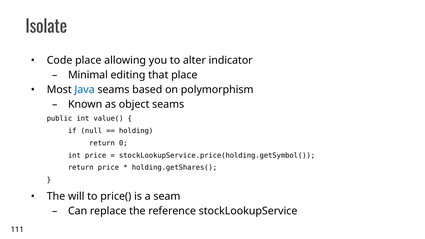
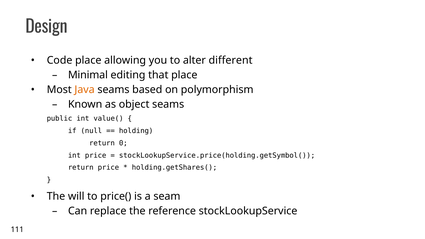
Isolate: Isolate -> Design (46, 27)
indicator: indicator -> different (231, 60)
Java colour: blue -> orange (85, 90)
